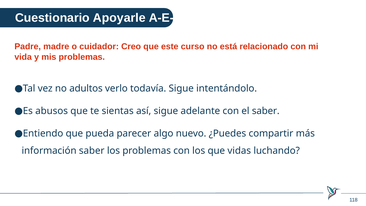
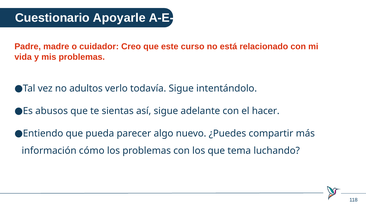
el saber: saber -> hacer (266, 111)
información saber: saber -> cómo (92, 151)
vidas: vidas -> tema (239, 151)
